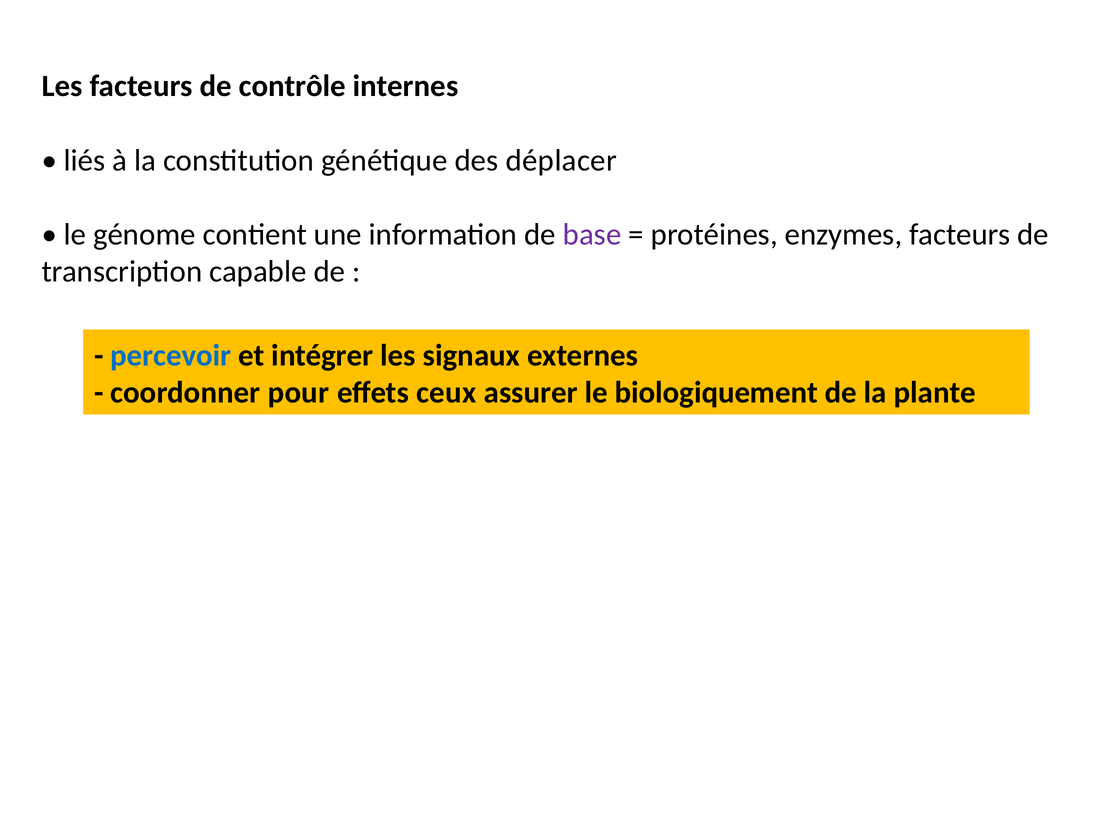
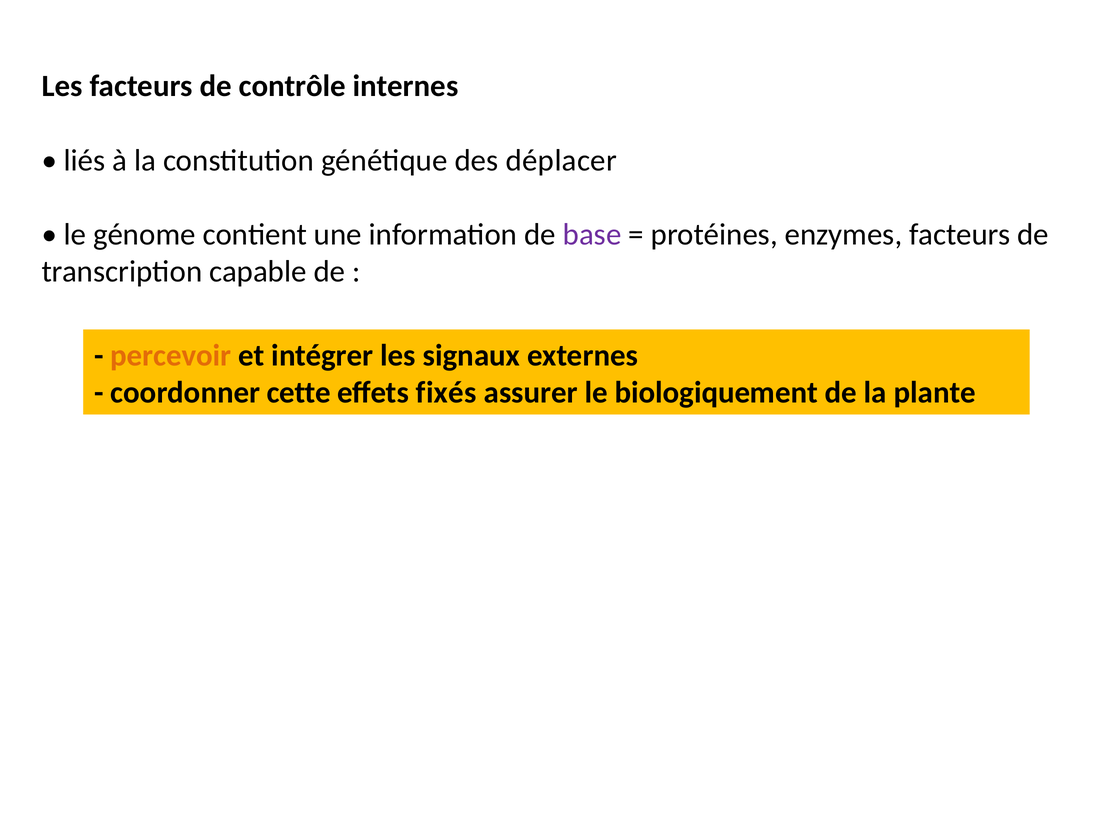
percevoir colour: blue -> orange (171, 356)
pour: pour -> cette (299, 393)
ceux: ceux -> fixés (446, 393)
